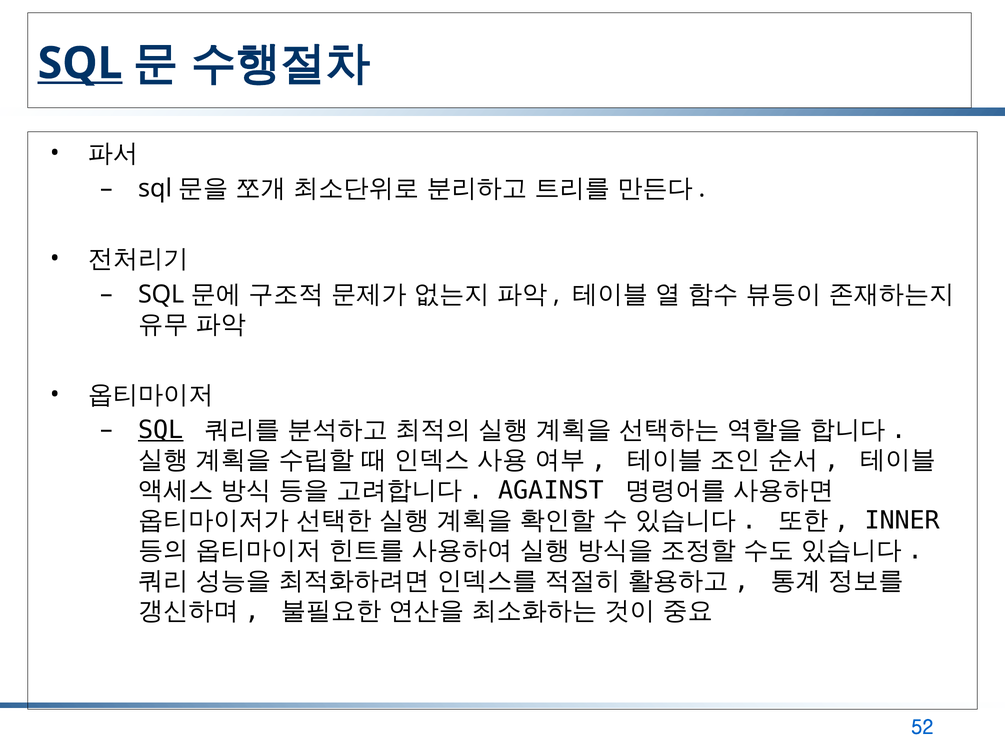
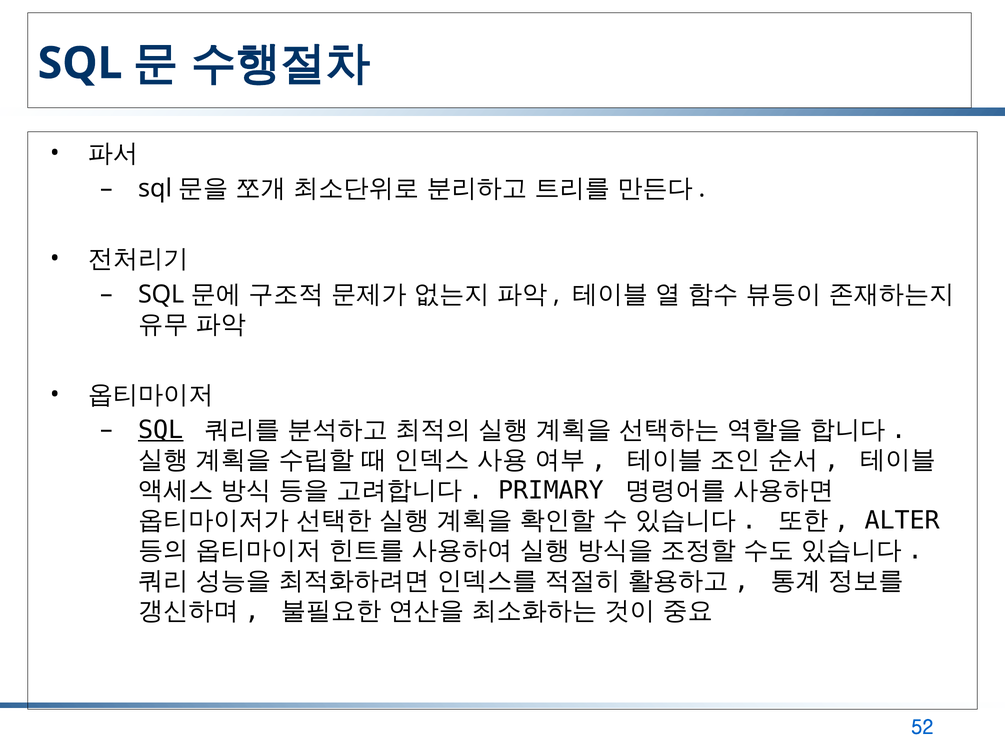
SQL underline: present -> none (80, 63)
AGAINST: AGAINST -> PRIMARY (551, 490)
INNER: INNER -> ALTER (902, 520)
